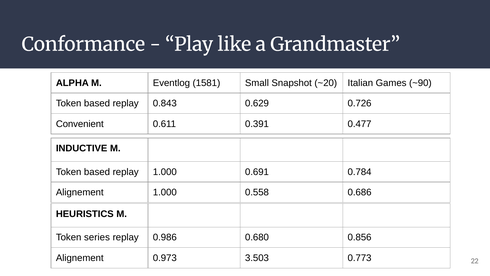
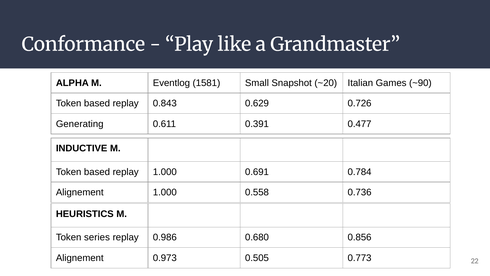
Convenient: Convenient -> Generating (80, 124)
0.686: 0.686 -> 0.736 (360, 192)
3.503: 3.503 -> 0.505 (257, 258)
